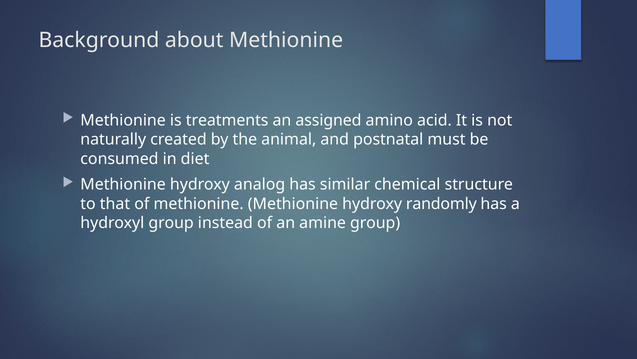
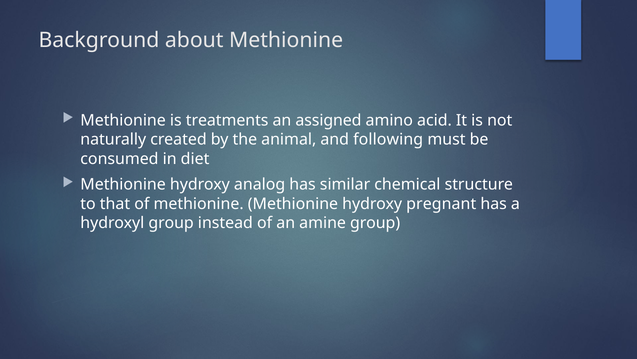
postnatal: postnatal -> following (388, 139)
randomly: randomly -> pregnant (441, 203)
